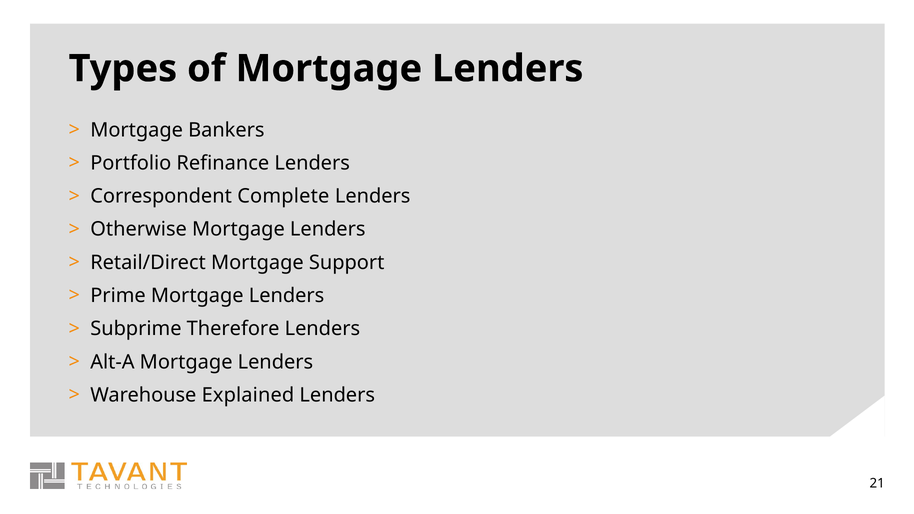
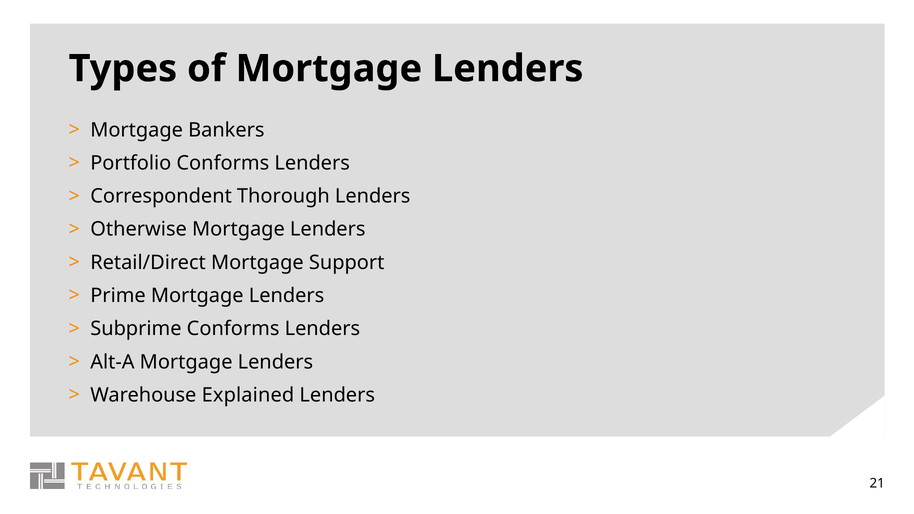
Portfolio Refinance: Refinance -> Conforms (223, 163)
Complete: Complete -> Thorough (283, 196)
Subprime Therefore: Therefore -> Conforms (233, 329)
